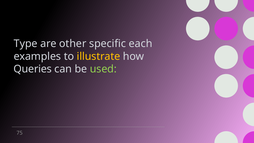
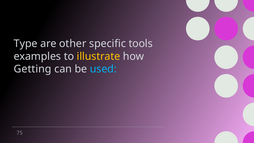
each: each -> tools (141, 44)
Queries: Queries -> Getting (33, 69)
used colour: light green -> light blue (103, 69)
